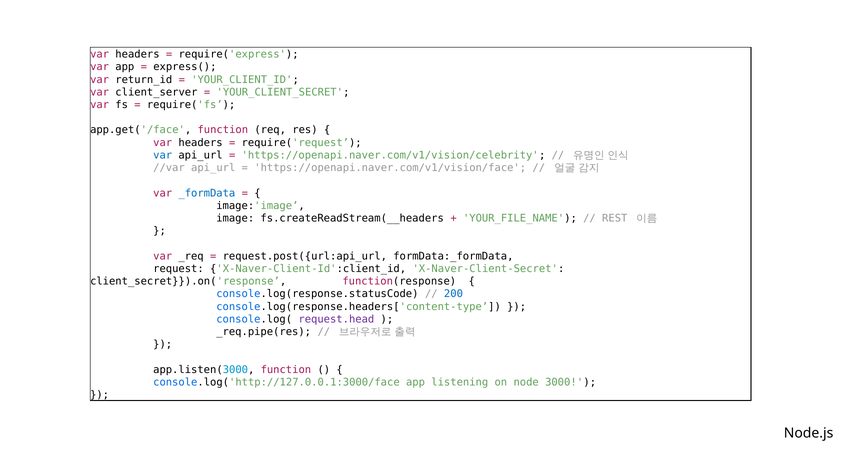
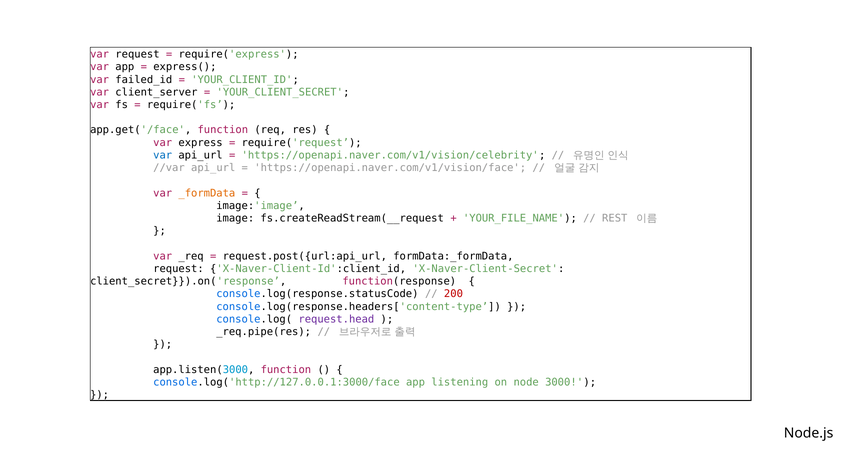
headers: headers -> request (137, 54)
return_id: return_id -> failed_id (144, 80)
headers: headers -> express (201, 143)
_formData colour: blue -> orange (207, 193)
fs.createReadStream(__headers: fs.createReadStream(__headers -> fs.createReadStream(__request (352, 218)
200 colour: blue -> red (453, 294)
